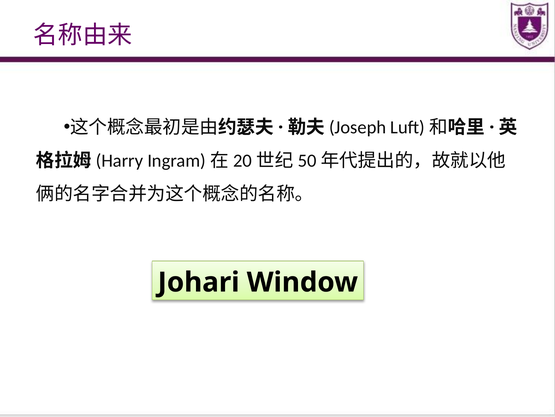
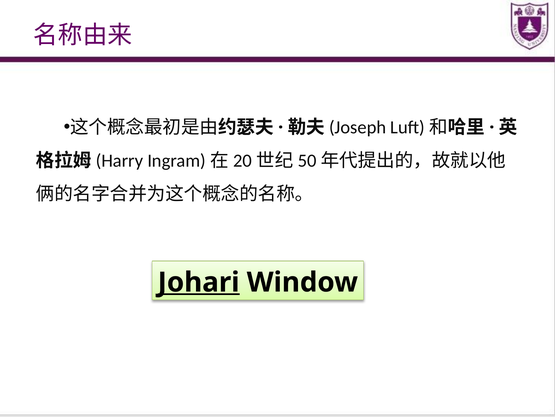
Johari underline: none -> present (199, 282)
